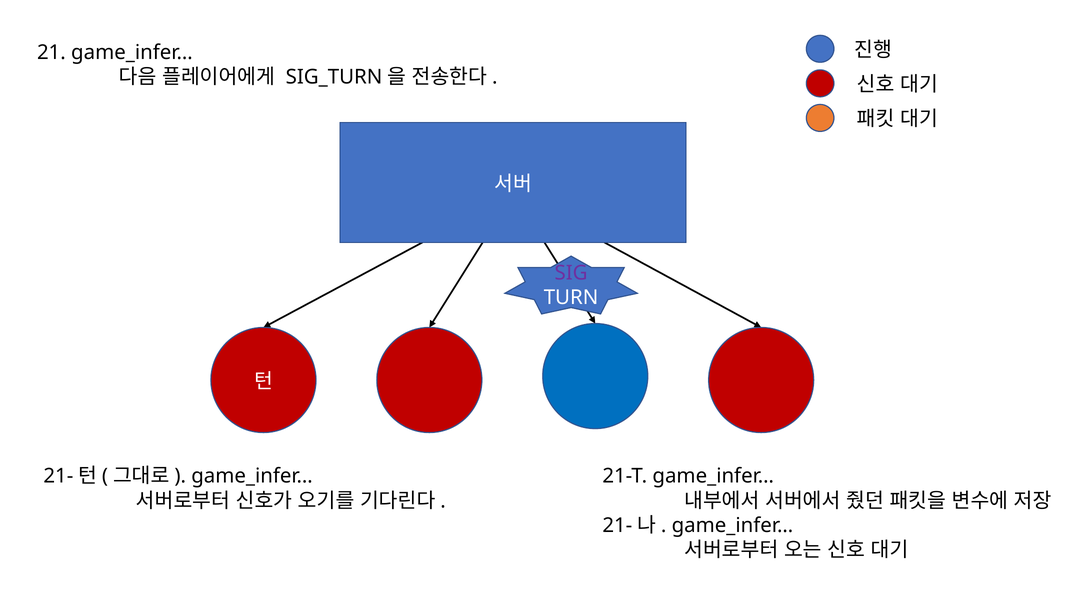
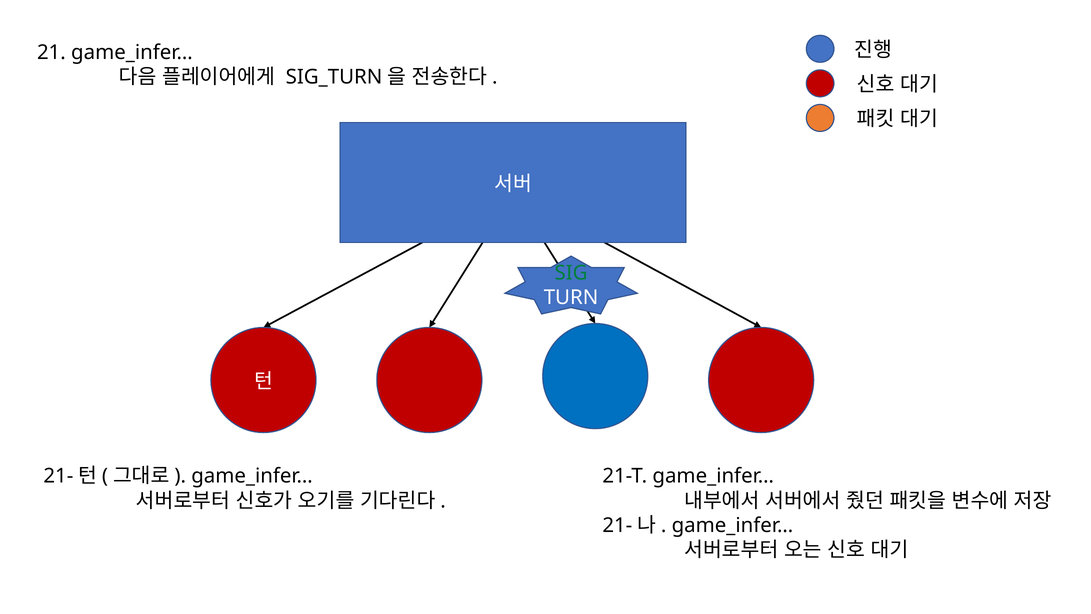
SIG colour: purple -> green (571, 273)
